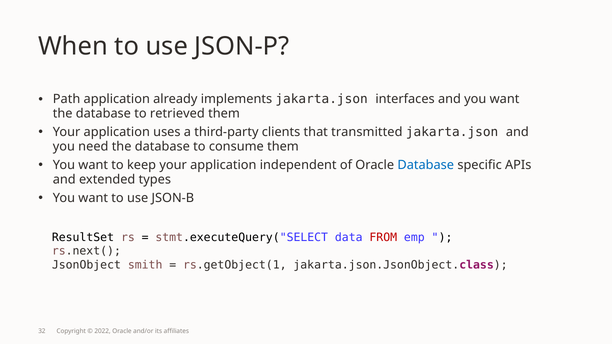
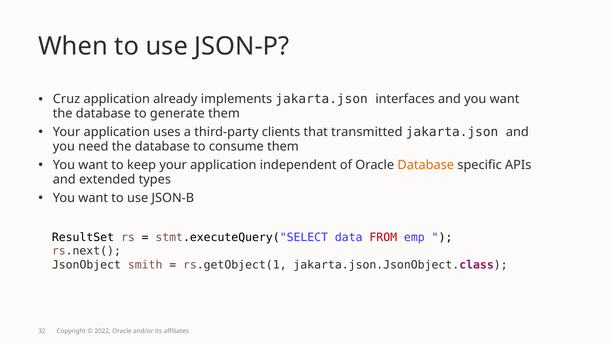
Path: Path -> Cruz (67, 99)
retrieved: retrieved -> generate (177, 114)
Database colour: blue -> orange (426, 165)
